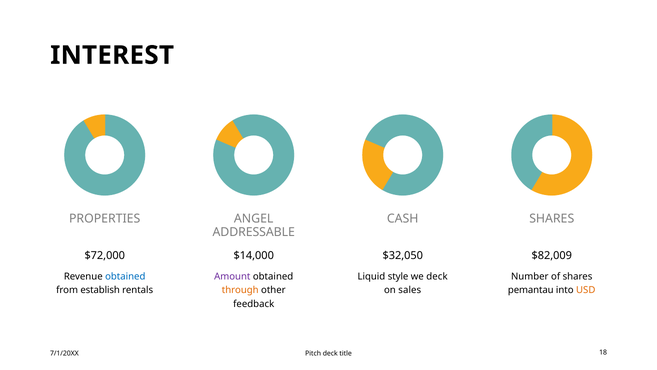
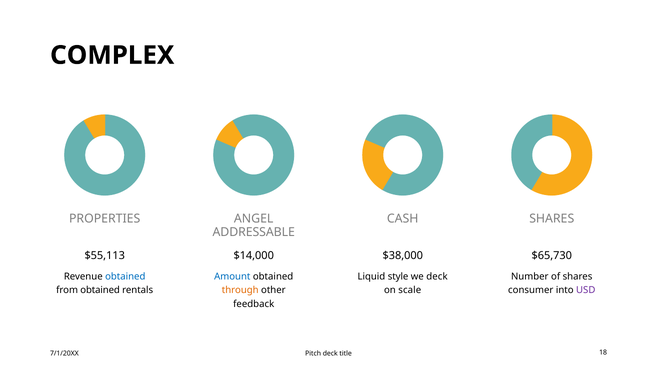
INTEREST: INTEREST -> COMPLEX (112, 55)
$72,000: $72,000 -> $55,113 (105, 255)
$32,050: $32,050 -> $38,000 (403, 255)
$82,009: $82,009 -> $65,730 (552, 255)
Amount colour: purple -> blue (232, 276)
from establish: establish -> obtained (100, 290)
sales: sales -> scale (410, 290)
pemantau: pemantau -> consumer (531, 290)
USD colour: orange -> purple (586, 290)
